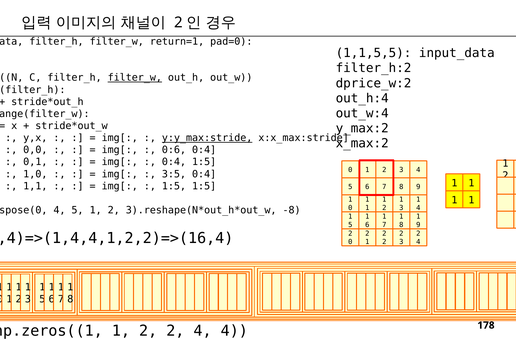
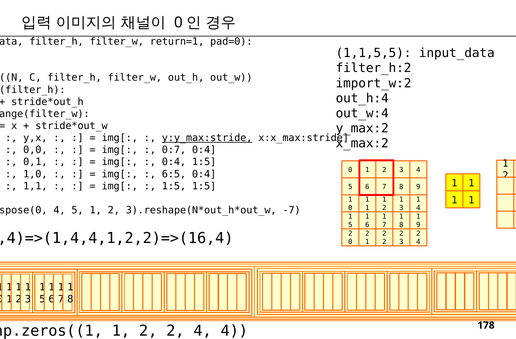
2: 2 -> 0 (178, 23)
filter_w underline: present -> none (135, 78)
dprice_w:2: dprice_w:2 -> import_w:2 (374, 83)
0:6: 0:6 -> 0:7 (174, 150)
3:5: 3:5 -> 6:5 (174, 174)
-8: -8 -> -7 (292, 210)
